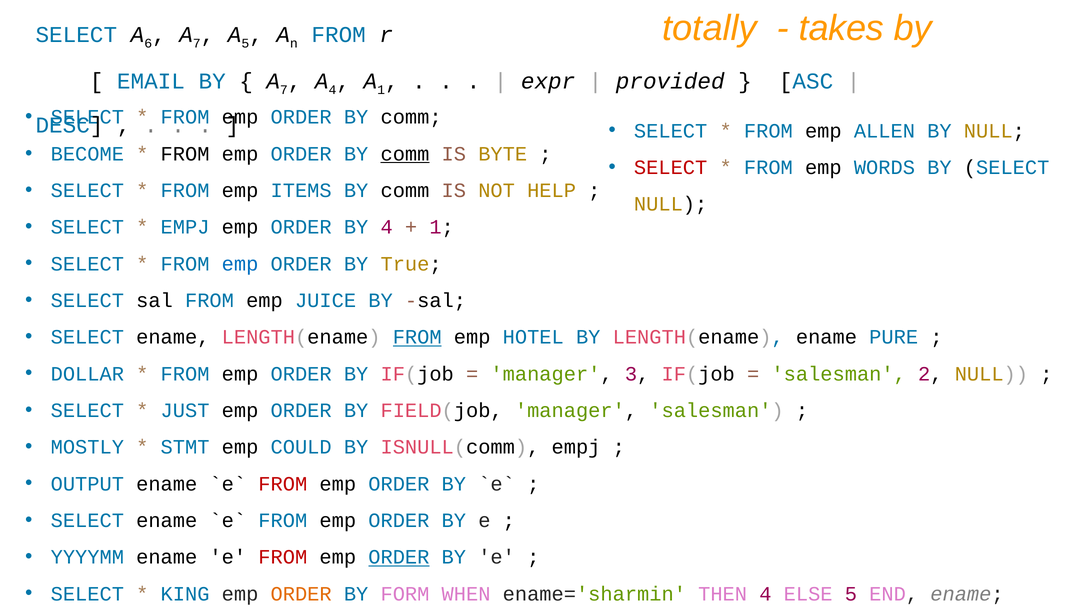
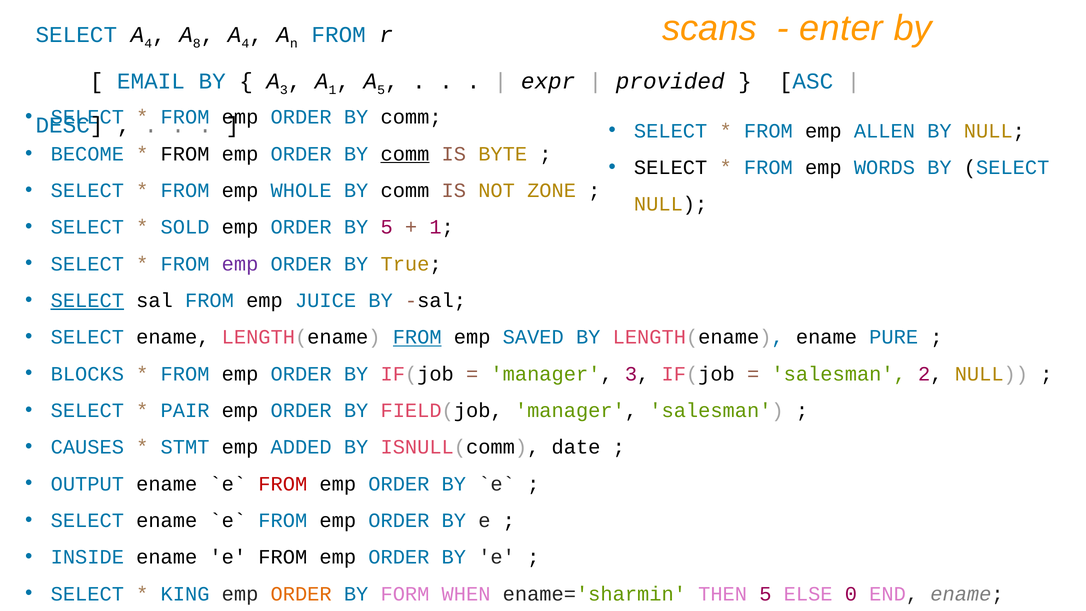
totally: totally -> scans (710, 28)
takes: takes -> enter (841, 28)
6: 6 -> 4 (148, 44)
7: 7 -> 8 (197, 44)
5: 5 -> 4 (245, 44)
7: 7 -> 3 (284, 90)
4: 4 -> 1 (332, 90)
1: 1 -> 5 (381, 90)
SELECT colour: red -> black (671, 167)
ITEMS: ITEMS -> WHOLE (301, 190)
HELP: HELP -> ZONE (552, 190)
EMPJ: EMPJ -> SOLD (185, 227)
BY 4: 4 -> 5 (387, 227)
emp colour: blue -> purple (240, 264)
SELECT underline: none -> present (87, 300)
HOTEL: HOTEL -> SAVED (533, 337)
DOLLAR: DOLLAR -> BLOCKS (87, 374)
JUST: JUST -> PAIR (185, 410)
MOSTLY: MOSTLY -> CAUSES (87, 447)
COULD: COULD -> ADDED (301, 447)
ISNULL(comm empj: empj -> date (576, 447)
YYYYMM: YYYYMM -> INSIDE (87, 557)
FROM colour: red -> black (283, 557)
ORDER underline: present -> none (399, 557)
THEN 4: 4 -> 5 (765, 594)
ELSE 5: 5 -> 0 (851, 594)
